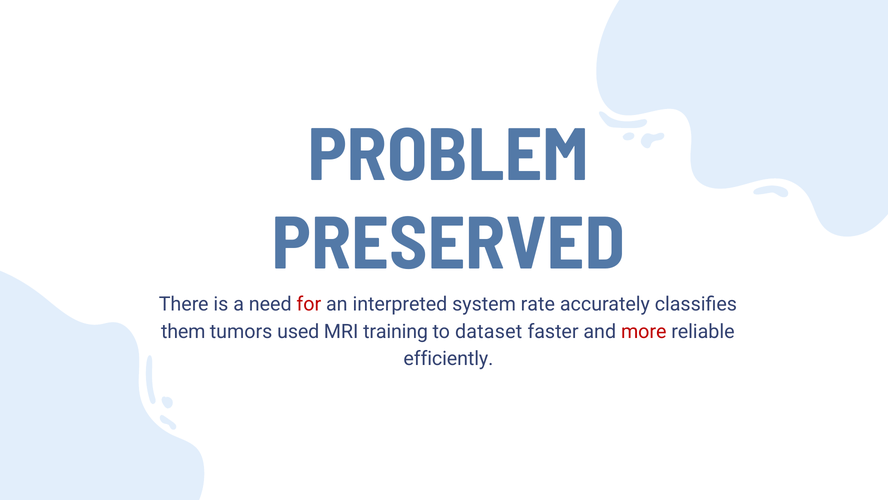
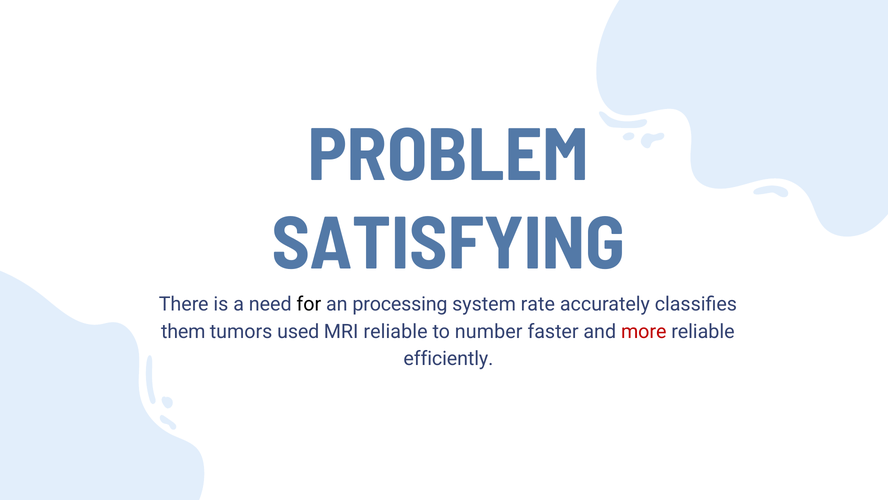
PRESERVED: PRESERVED -> SATISFYING (449, 244)
for colour: red -> black (309, 304)
interpreted: interpreted -> processing (400, 304)
MRI training: training -> reliable (395, 331)
dataset: dataset -> number (489, 331)
